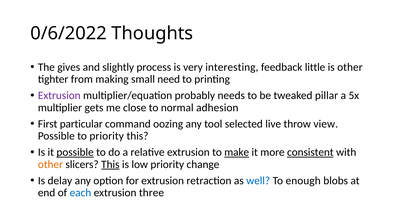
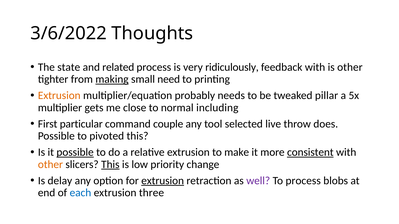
0/6/2022: 0/6/2022 -> 3/6/2022 (69, 34)
gives: gives -> state (69, 67)
slightly: slightly -> related (118, 67)
interesting: interesting -> ridiculously (232, 67)
feedback little: little -> with (315, 67)
making underline: none -> present (112, 79)
Extrusion colour: purple -> orange (59, 96)
adhesion: adhesion -> including (217, 108)
oozing: oozing -> couple (168, 124)
view: view -> does (326, 124)
to priority: priority -> pivoted (107, 136)
make underline: present -> none (237, 153)
extrusion underline: none -> present (163, 181)
well colour: blue -> purple (258, 181)
To enough: enough -> process (303, 181)
